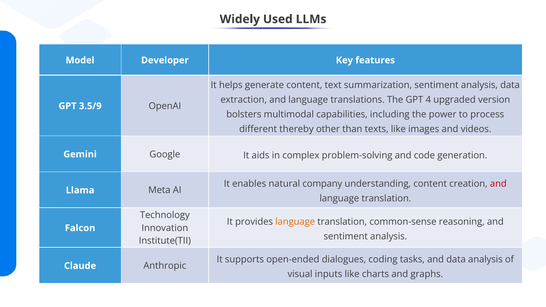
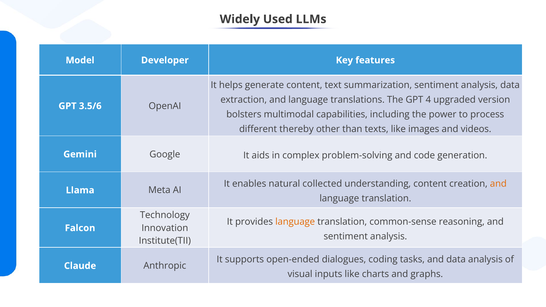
3.5/9: 3.5/9 -> 3.5/6 (90, 106)
company: company -> collected (322, 184)
and colour: red -> orange (498, 184)
